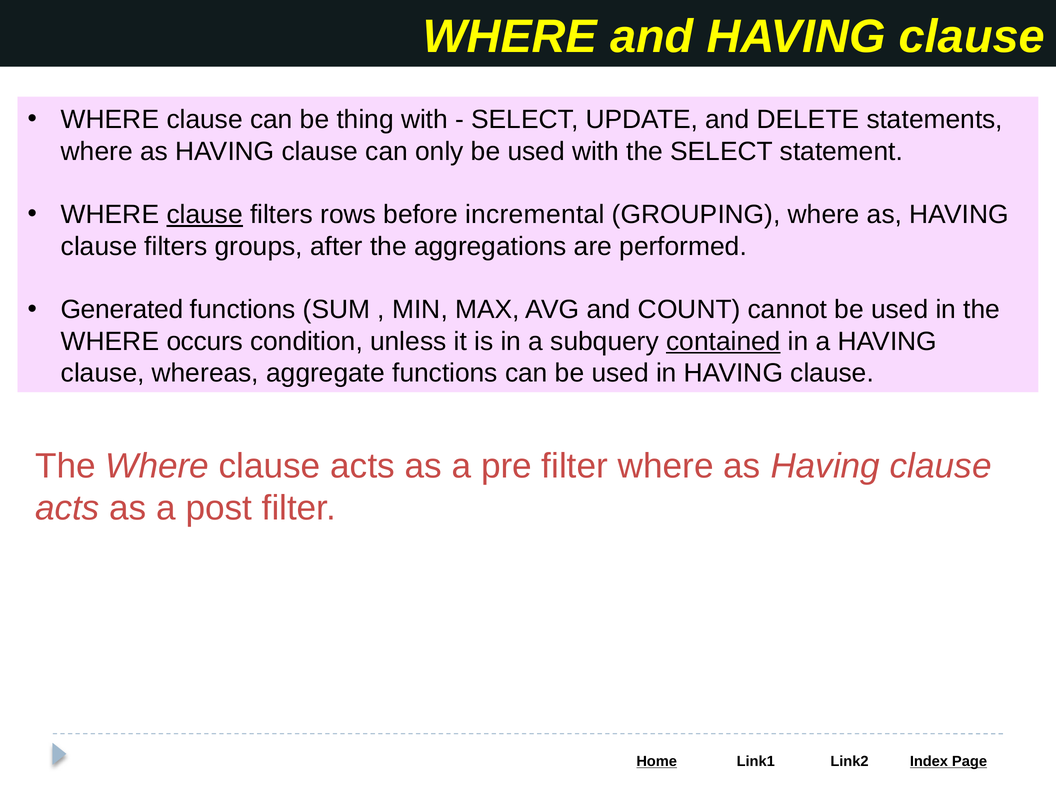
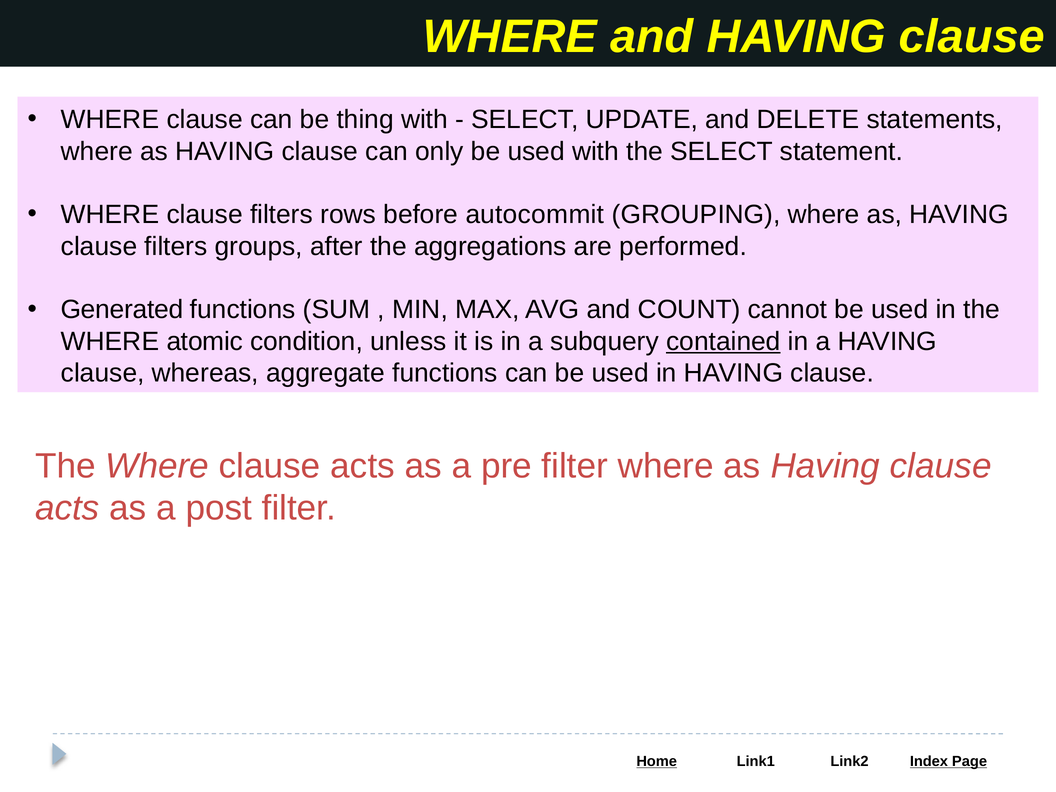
clause underline: present -> none (205, 215)
incremental: incremental -> autocommit (535, 215)
occurs: occurs -> atomic (205, 341)
